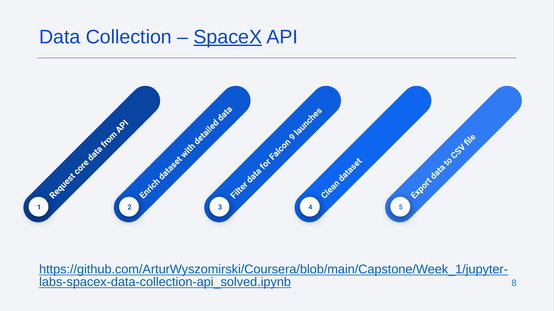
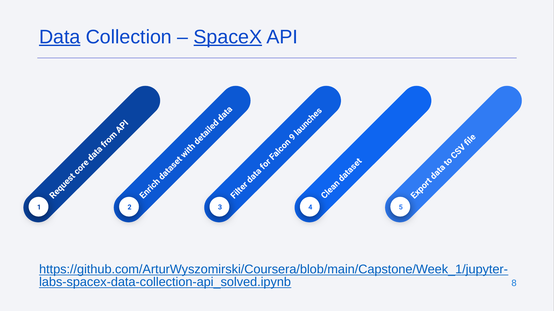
Data underline: none -> present (60, 37)
